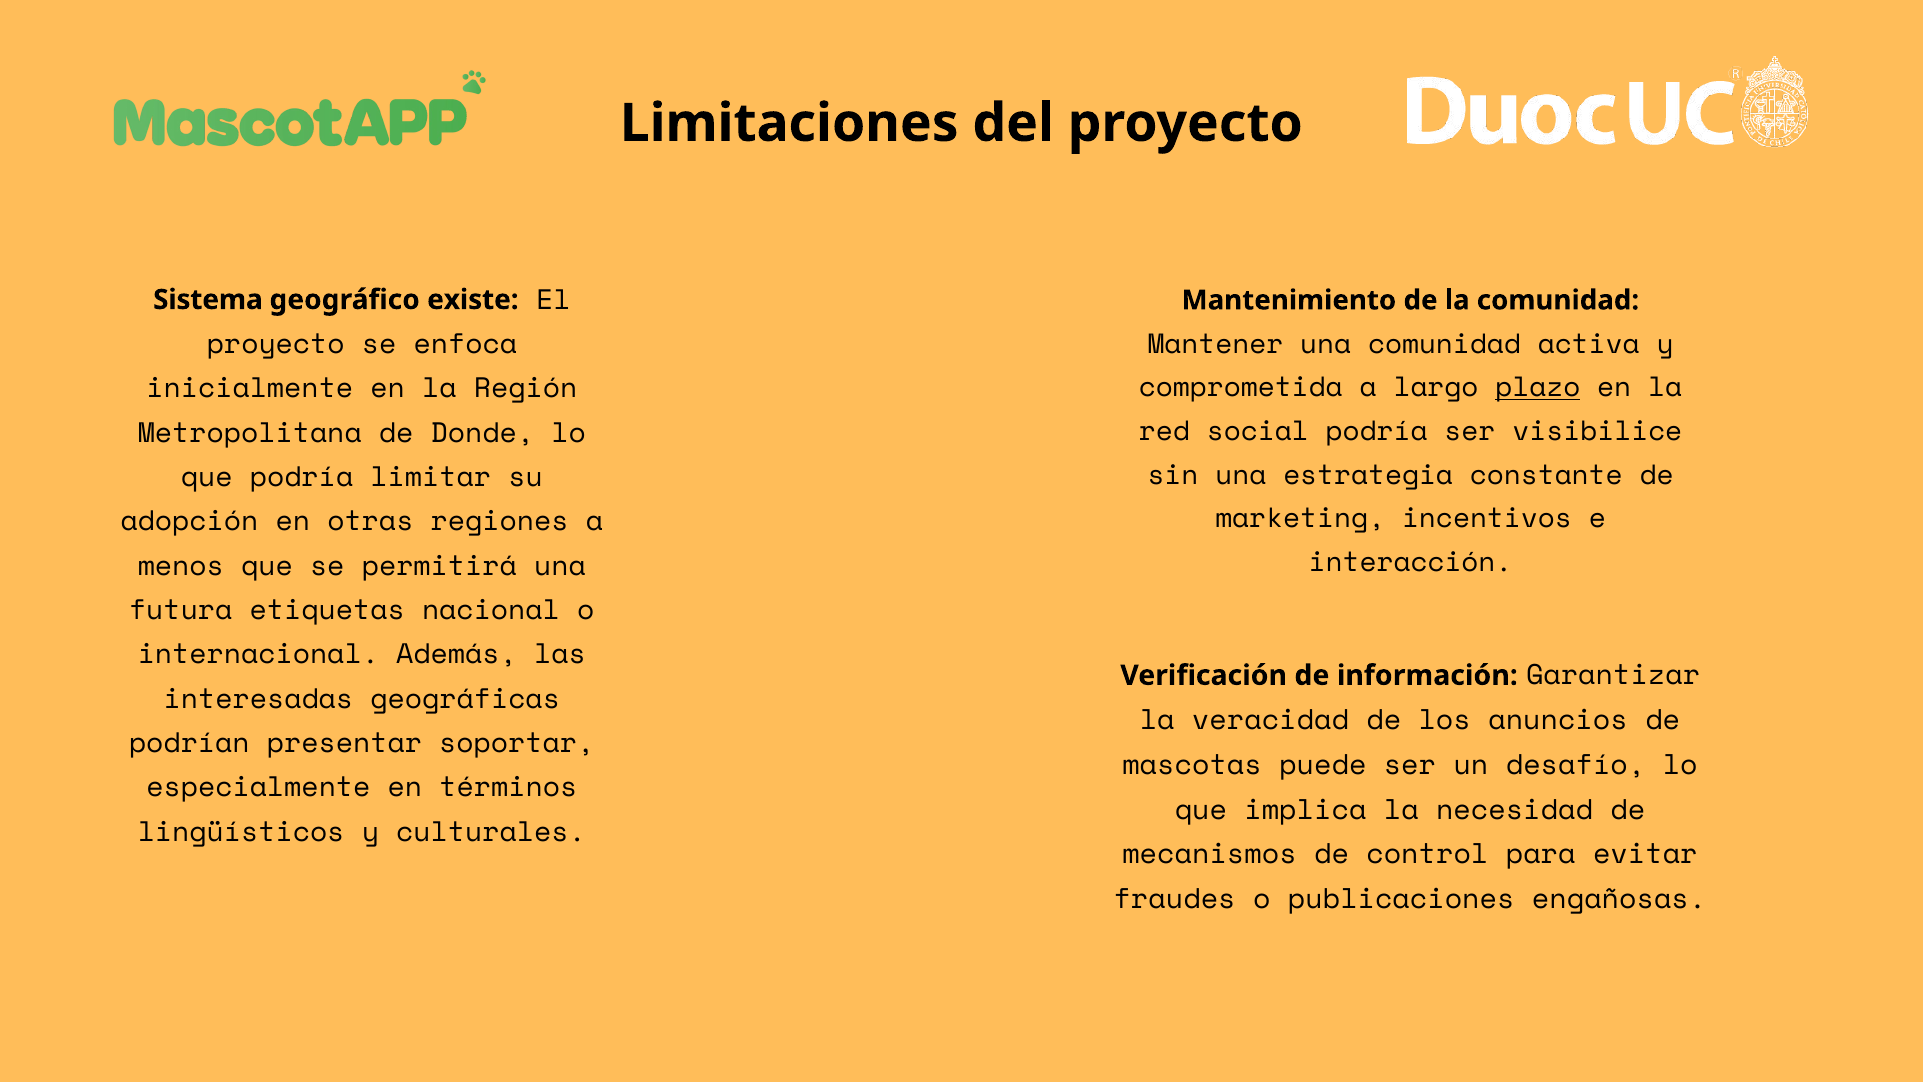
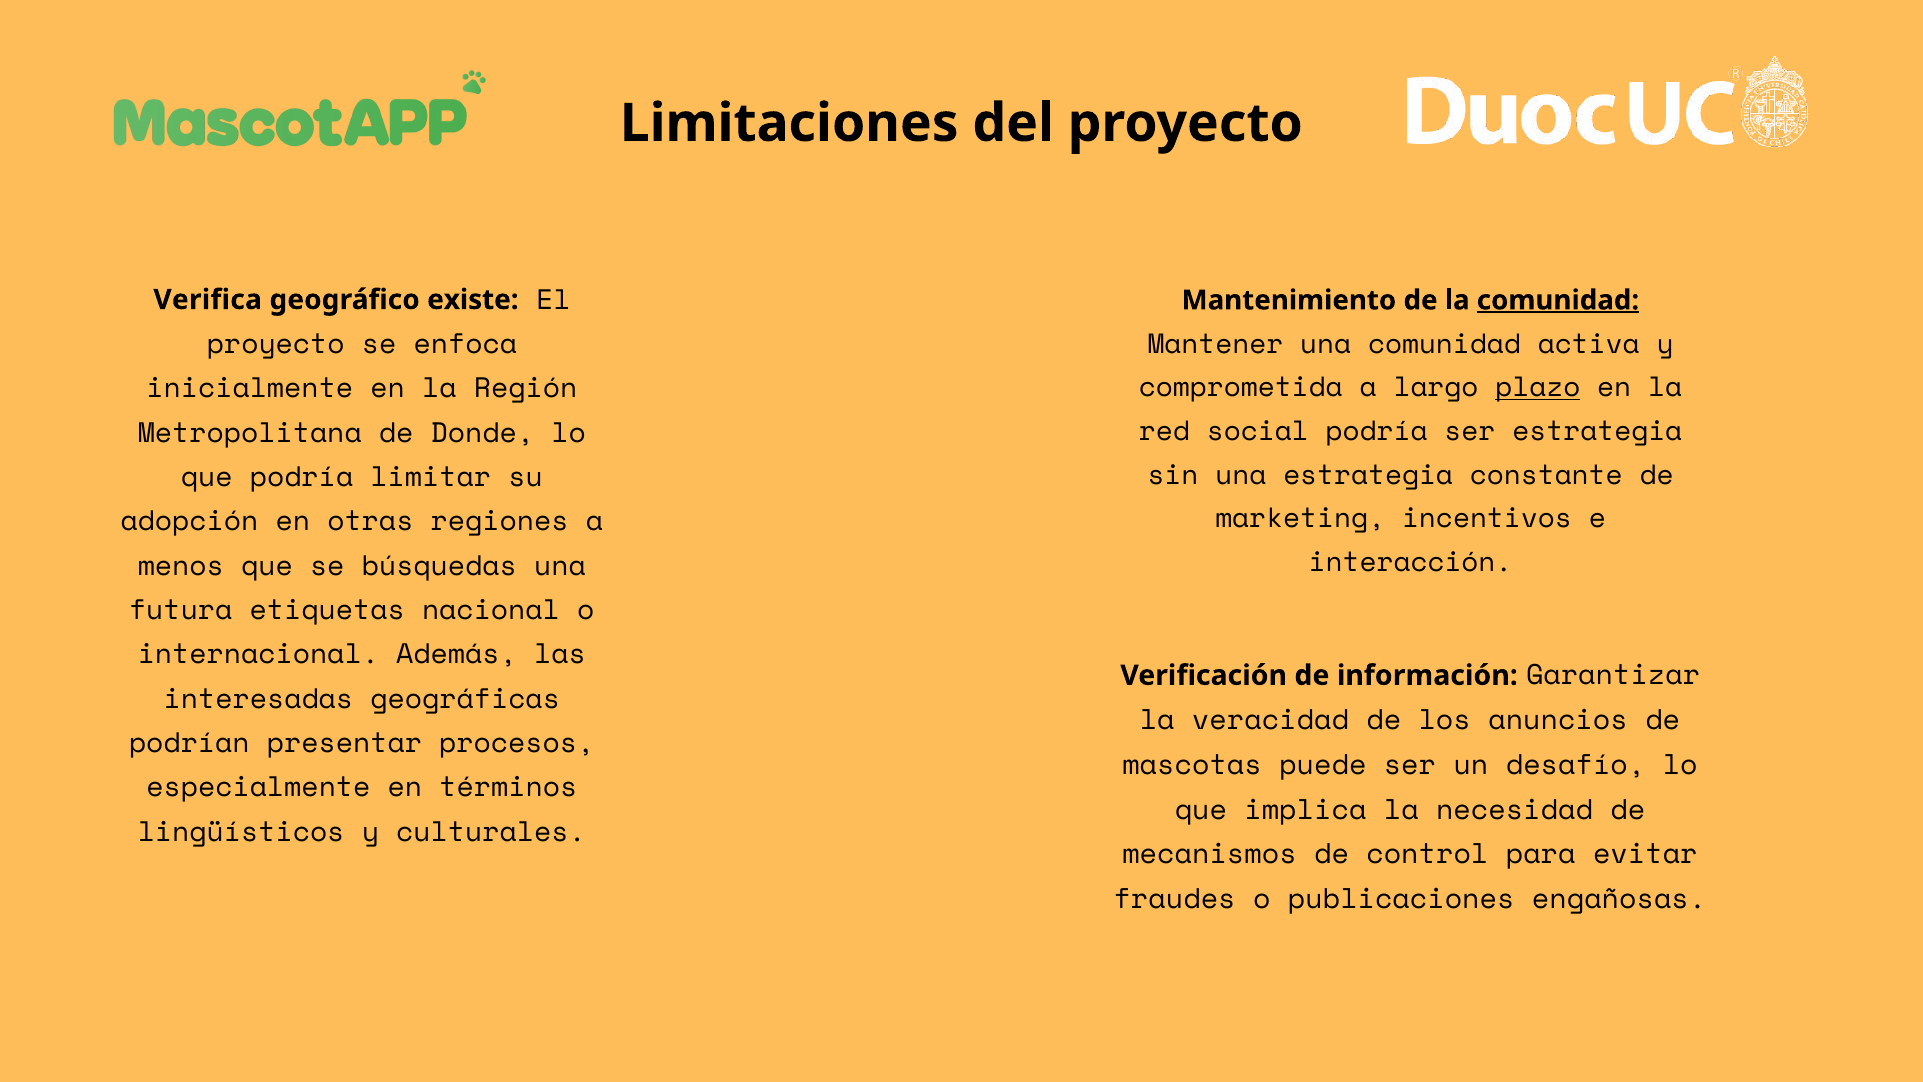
Sistema: Sistema -> Verifica (208, 300)
comunidad underline: none -> present (1558, 300)
ser visibilice: visibilice -> estrategia (1597, 431)
permitirá: permitirá -> búsquedas (439, 566)
soportar: soportar -> procesos (517, 743)
